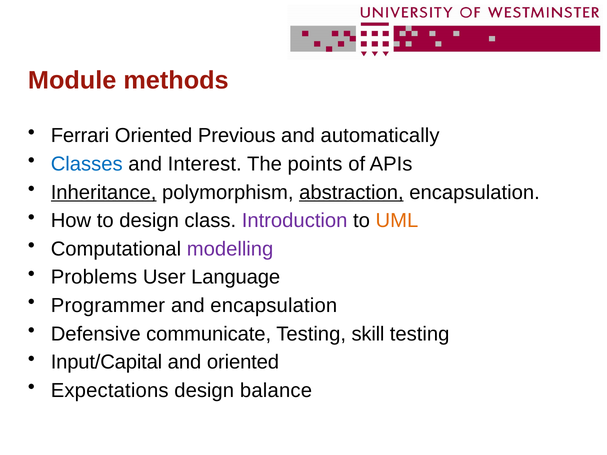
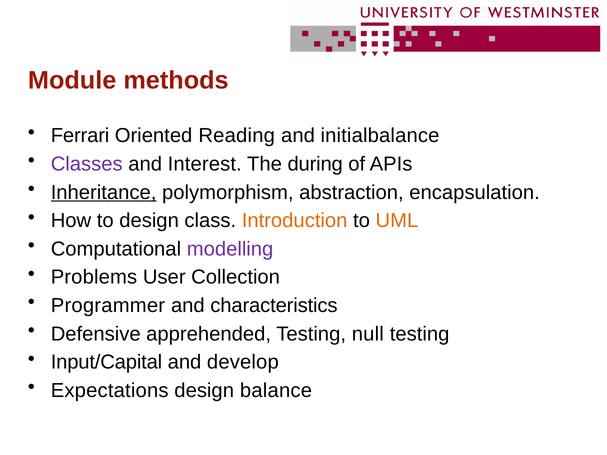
Previous: Previous -> Reading (237, 136)
automatically: automatically -> initialbalance (380, 136)
Classes colour: blue -> purple (87, 164)
points: points -> during (315, 164)
abstraction underline: present -> none (351, 192)
Introduction colour: purple -> orange (295, 221)
Language: Language -> Collection (236, 277)
and encapsulation: encapsulation -> characteristics (274, 306)
communicate: communicate -> apprehended (209, 334)
skill: skill -> null (368, 334)
and oriented: oriented -> develop (243, 362)
